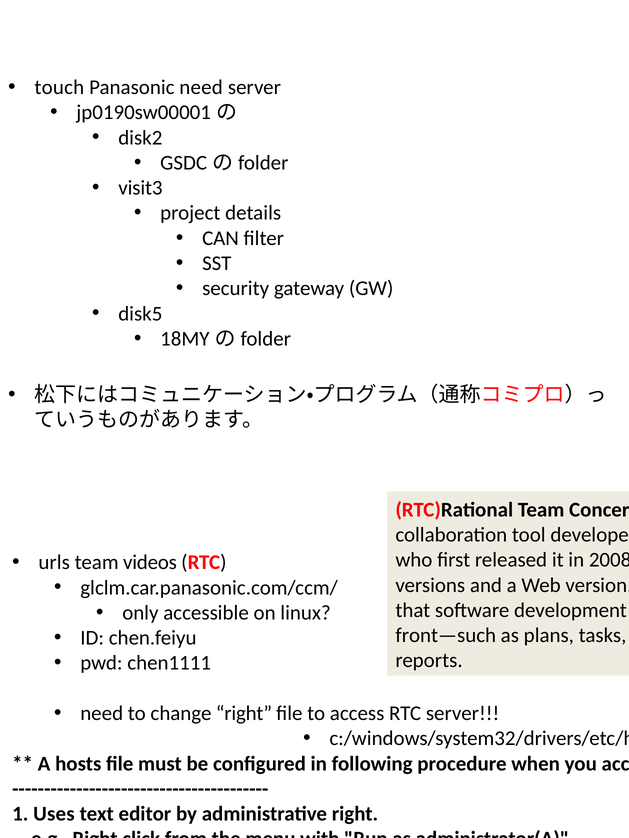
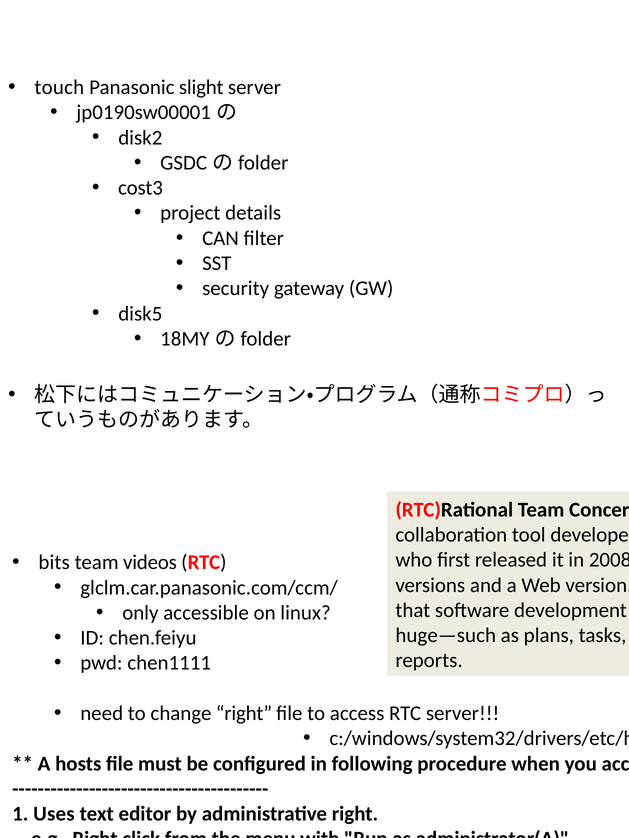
Panasonic need: need -> slight (201, 87)
visit3: visit3 -> cost3 (140, 188)
urls: urls -> bits (54, 563)
front—such: front—such -> huge—such (446, 636)
